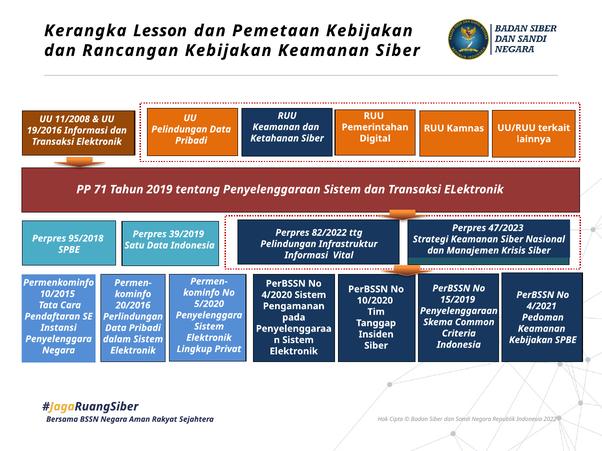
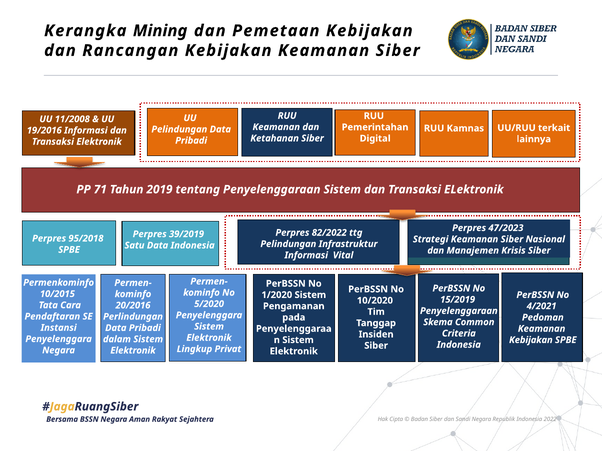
Lesson: Lesson -> Mining (160, 31)
4/2020: 4/2020 -> 1/2020 (277, 295)
